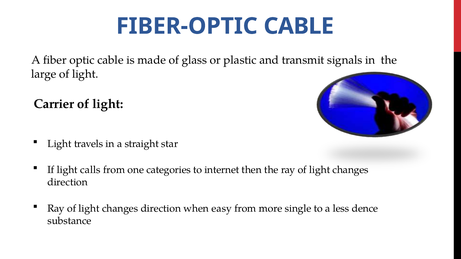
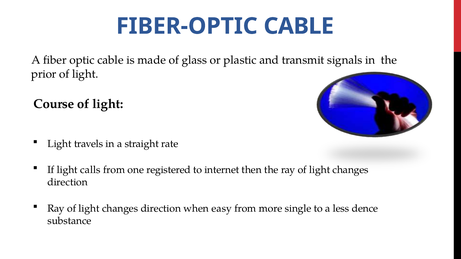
large: large -> prior (44, 74)
Carrier: Carrier -> Course (54, 104)
star: star -> rate (170, 144)
categories: categories -> registered (169, 170)
